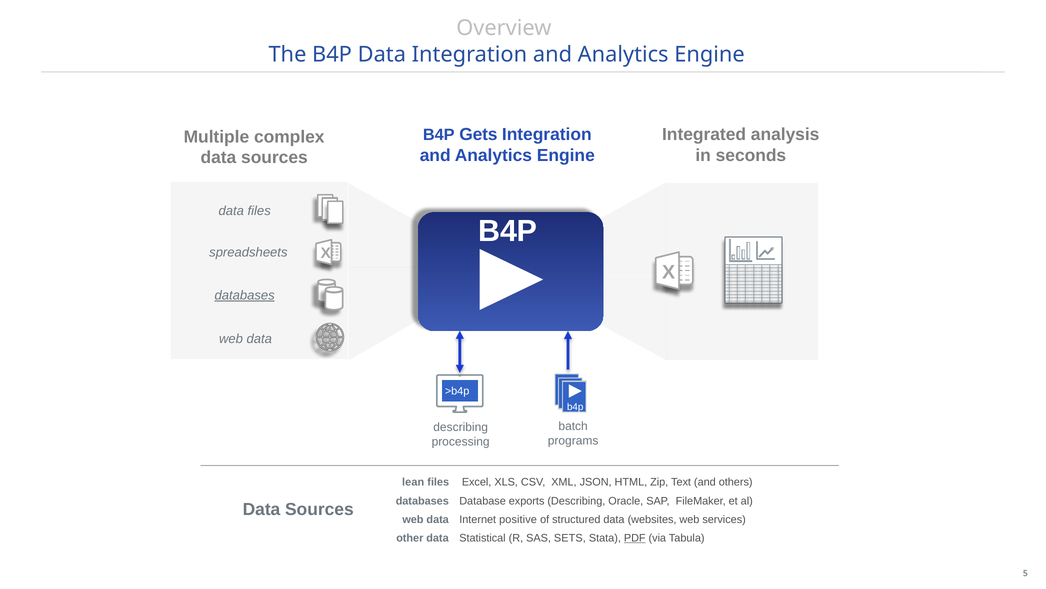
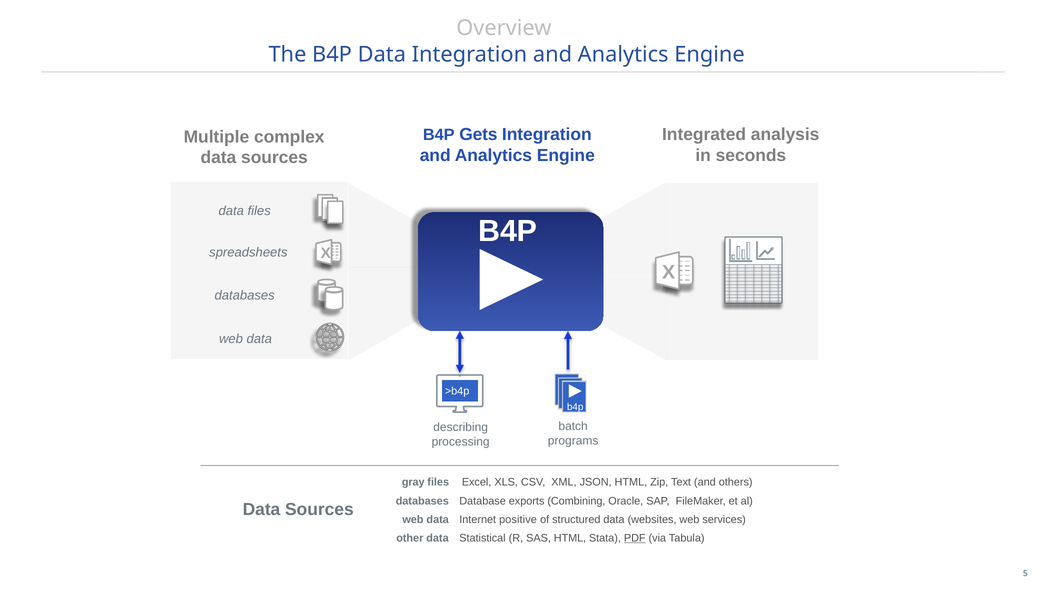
databases underline: present -> none (245, 295)
lean: lean -> gray (413, 482)
exports Describing: Describing -> Combining (576, 500)
SAS SETS: SETS -> HTML (570, 537)
